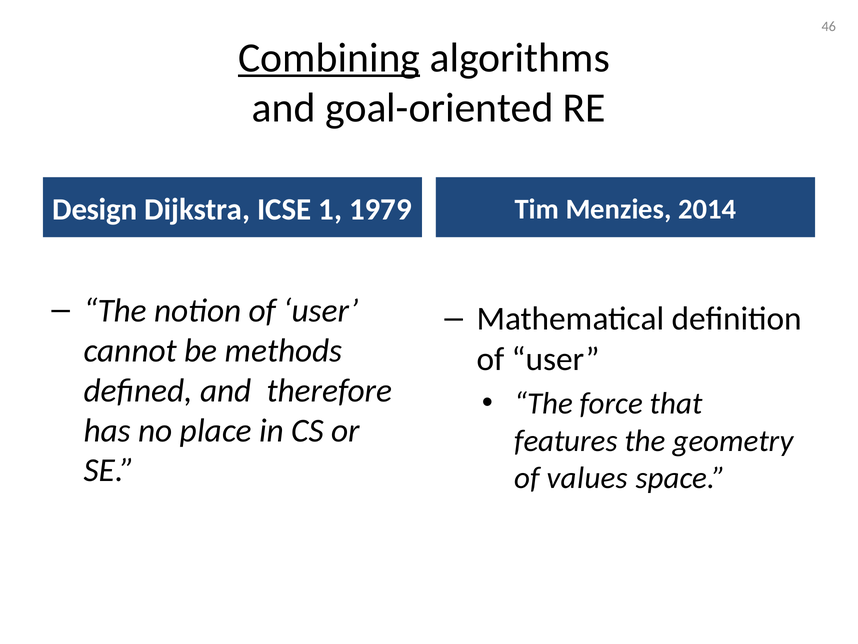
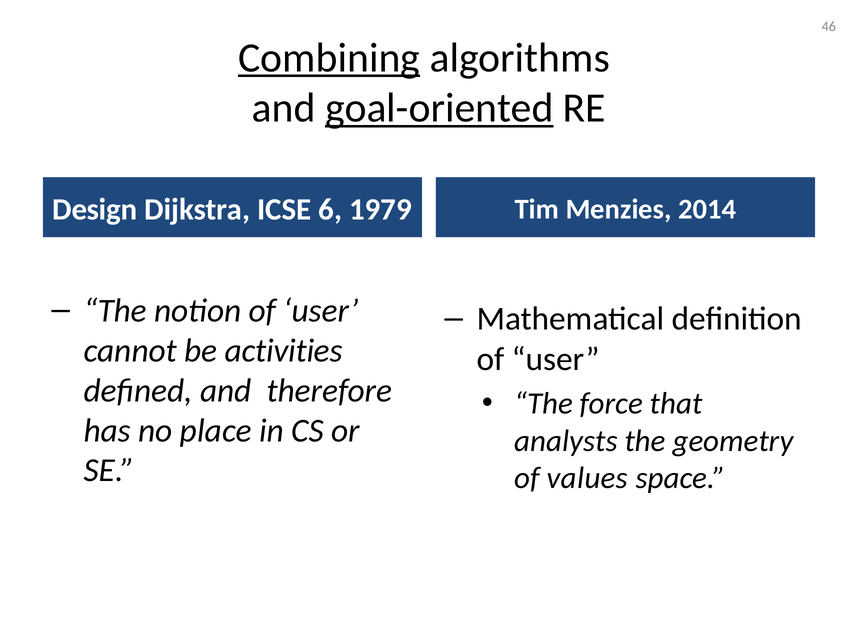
goal-oriented underline: none -> present (439, 108)
1: 1 -> 6 (330, 209)
methods: methods -> activities (284, 350)
features: features -> analysts (566, 441)
